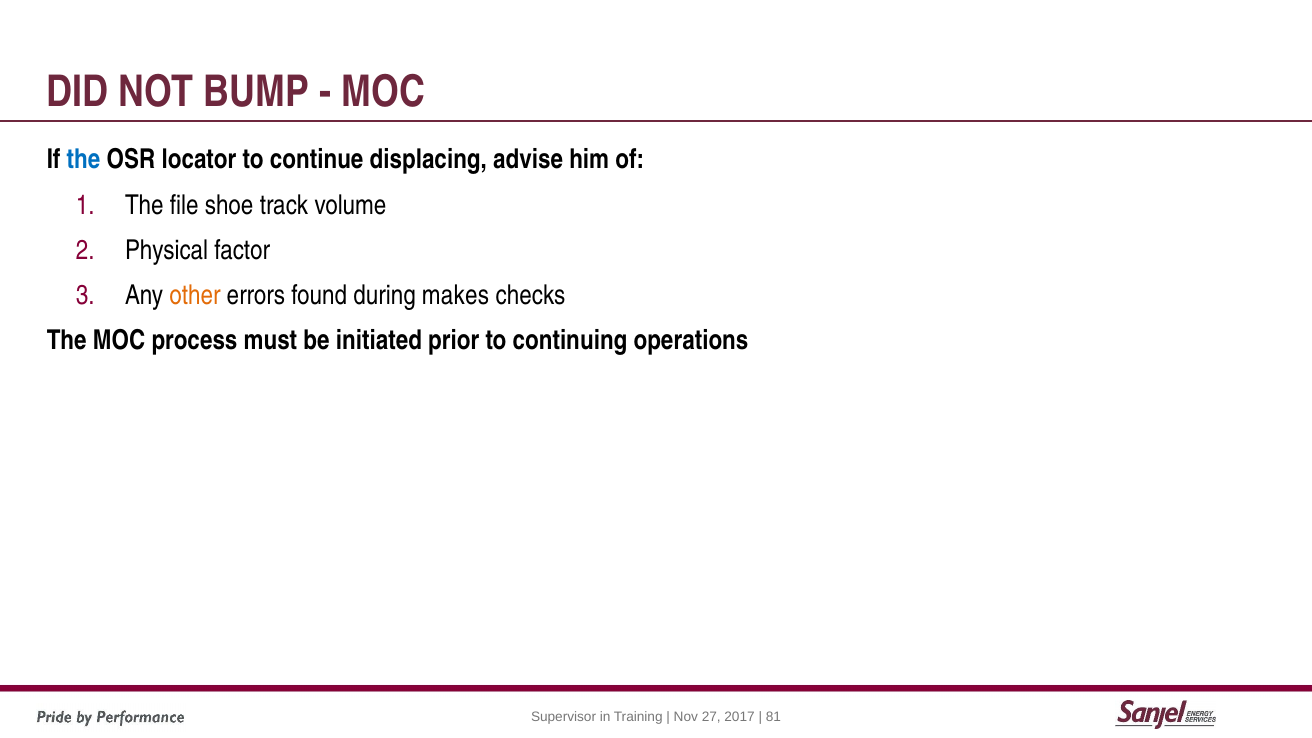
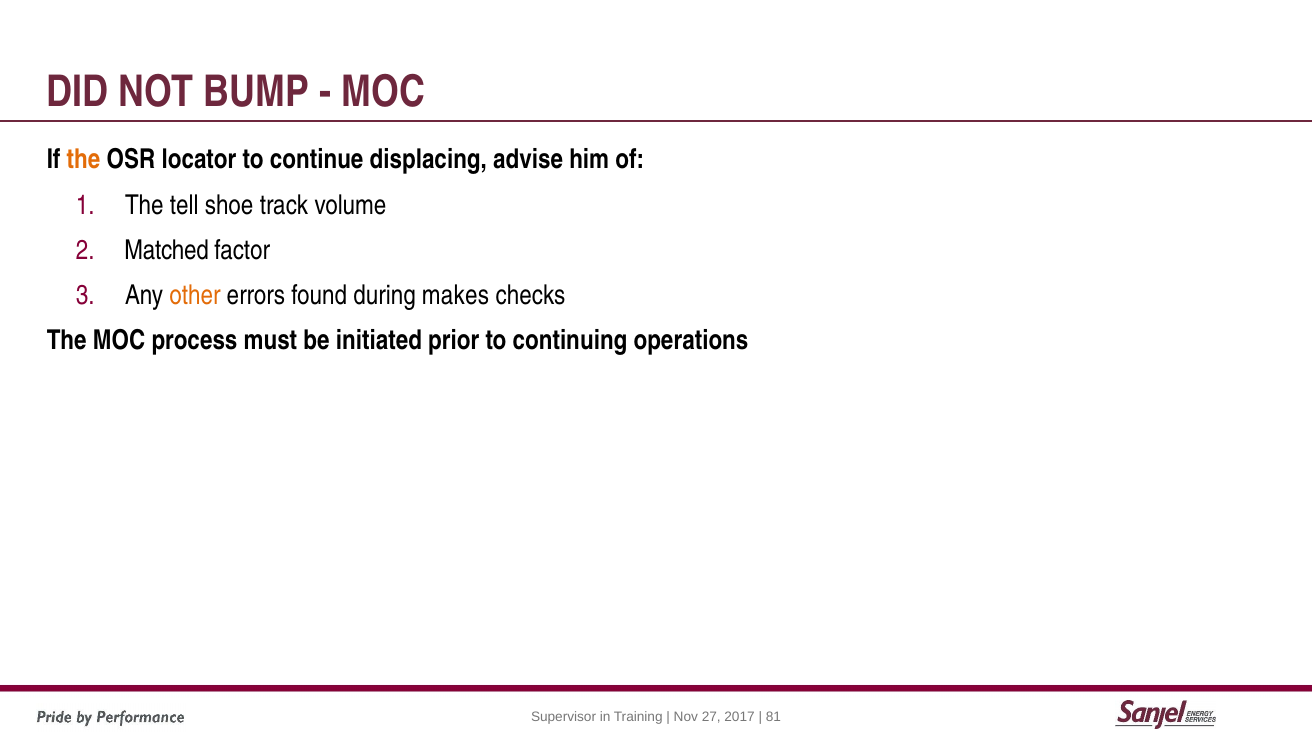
the colour: blue -> orange (83, 160)
file: file -> tell (184, 205)
Physical: Physical -> Matched (167, 250)
